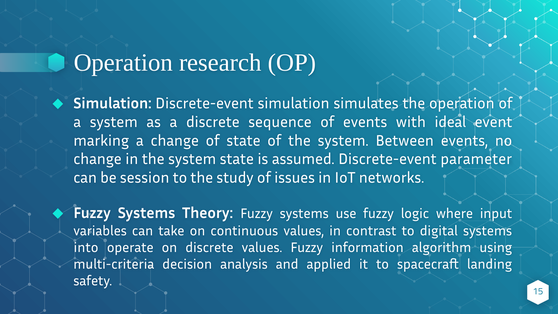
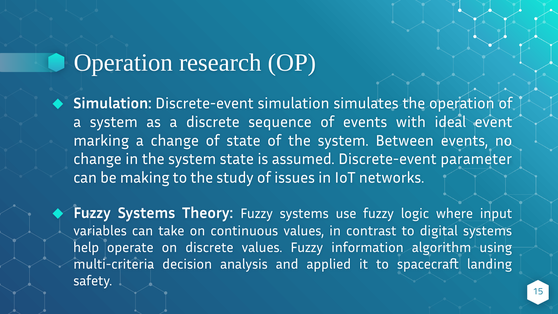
session: session -> making (145, 178)
into: into -> help (86, 247)
